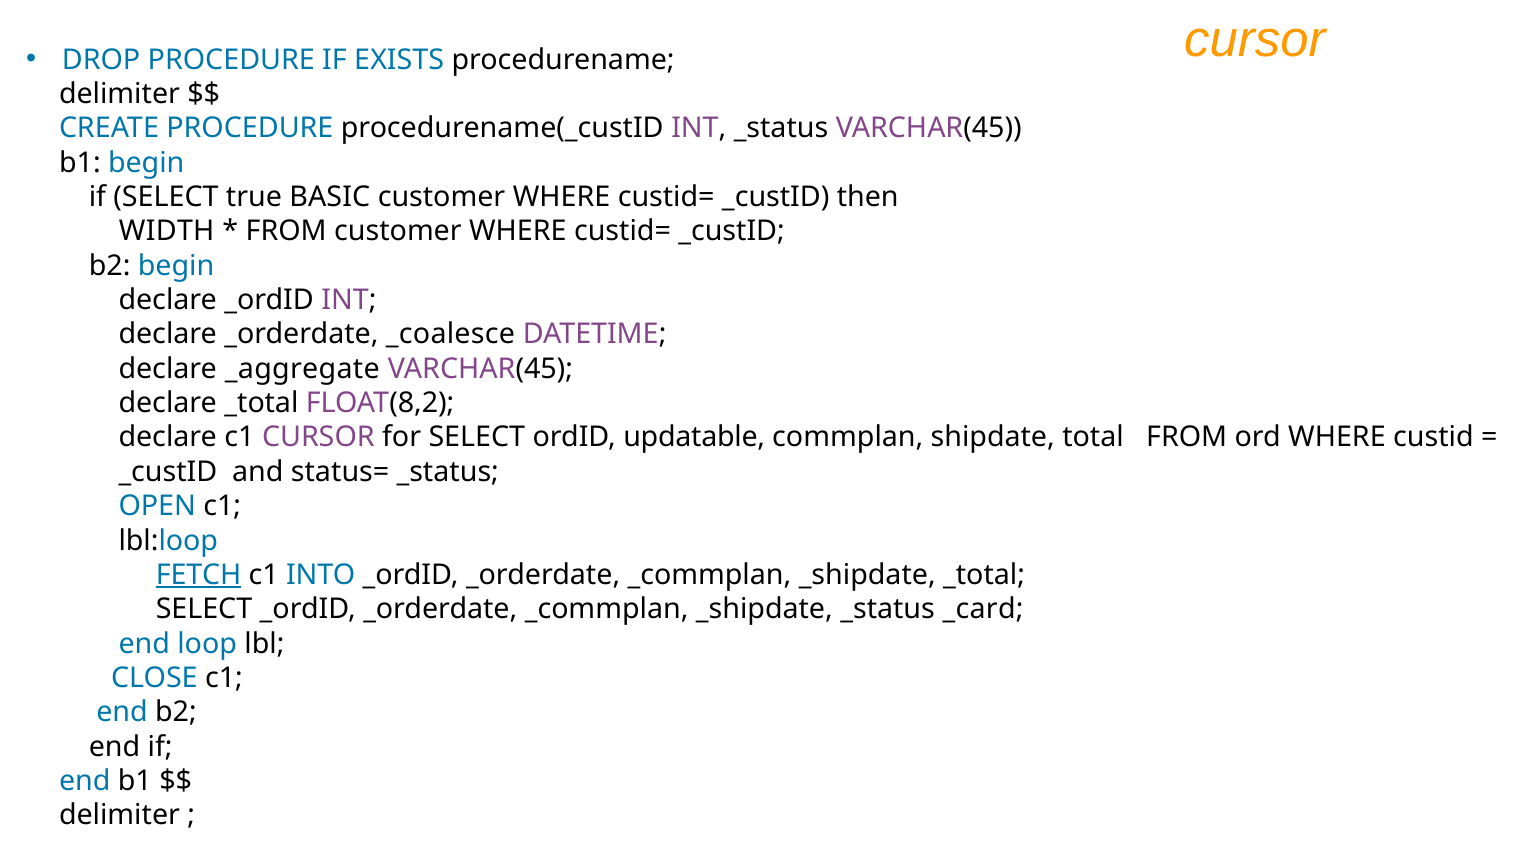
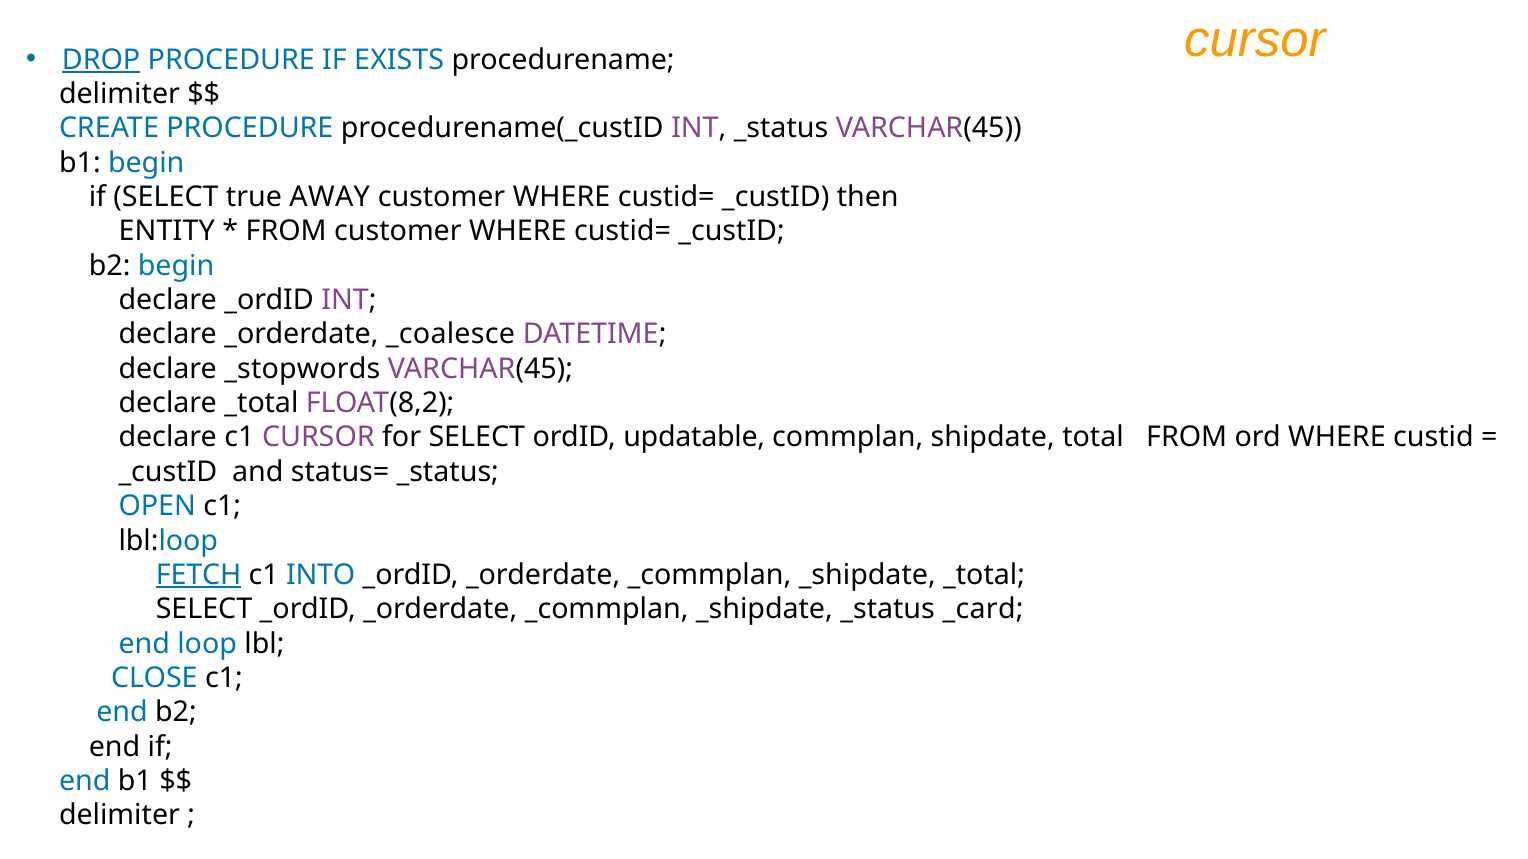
DROP underline: none -> present (101, 60)
BASIC: BASIC -> AWAY (330, 197)
WIDTH: WIDTH -> ENTITY (167, 232)
_aggregate: _aggregate -> _stopwords (302, 369)
